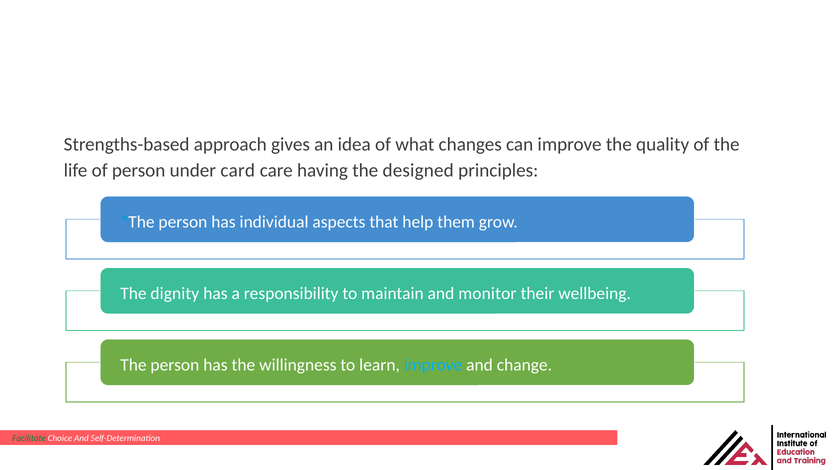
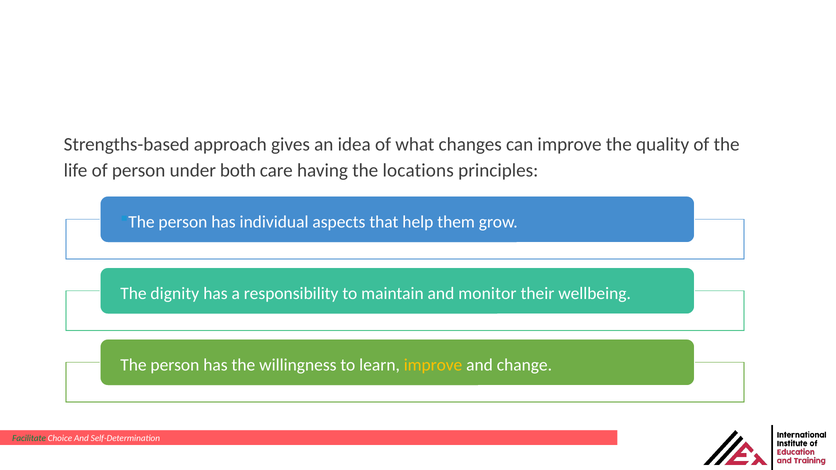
card: card -> both (238, 171)
designed: designed -> locations (418, 171)
improve colour: light blue -> yellow (433, 365)
